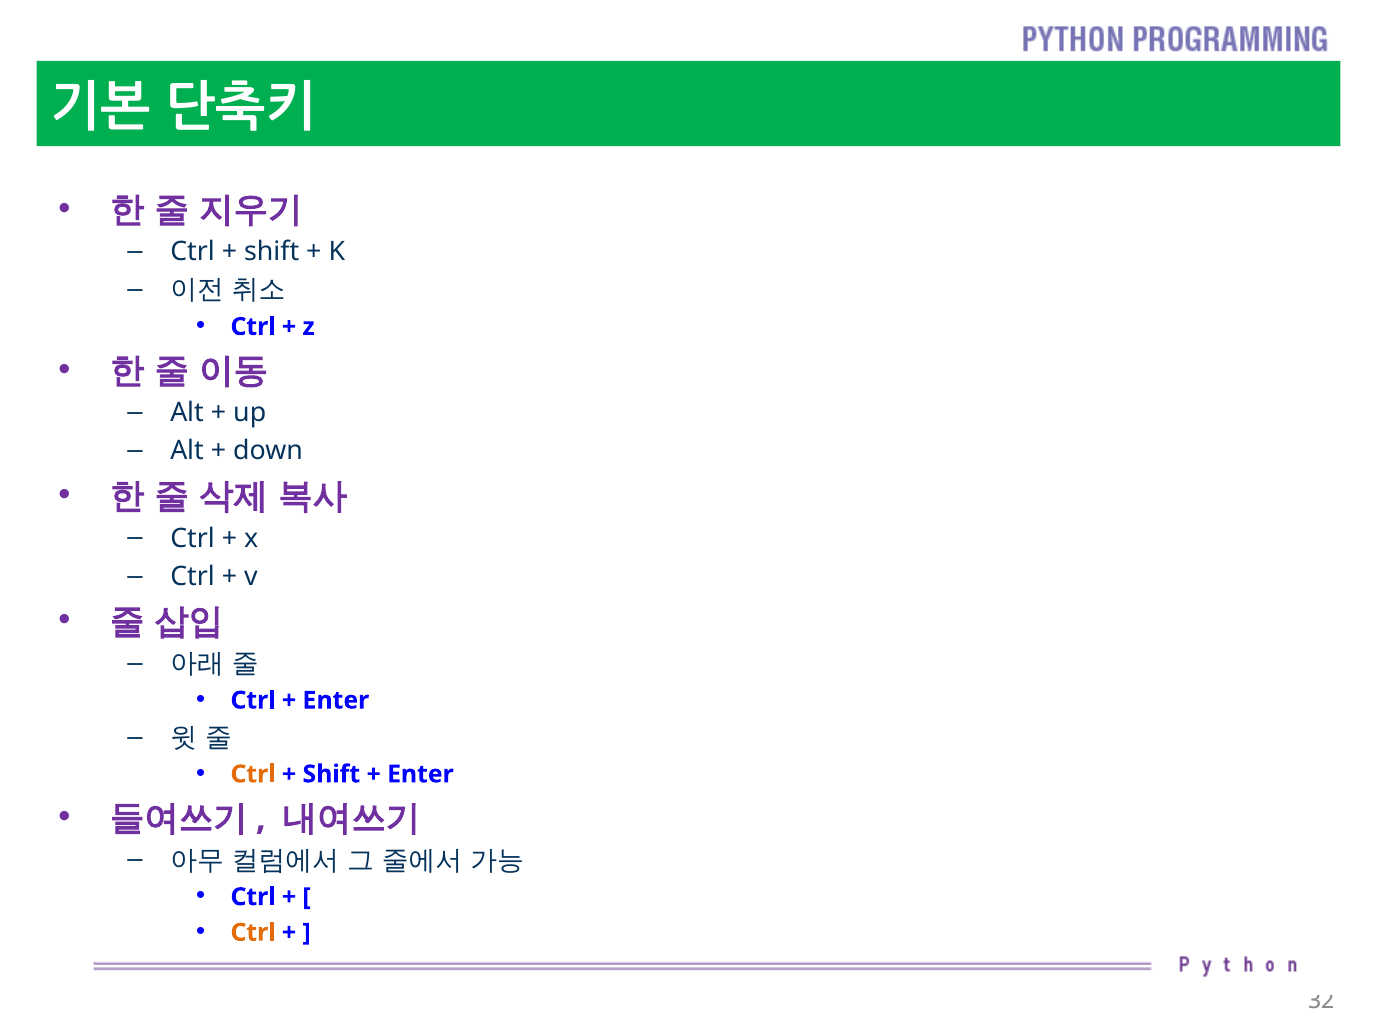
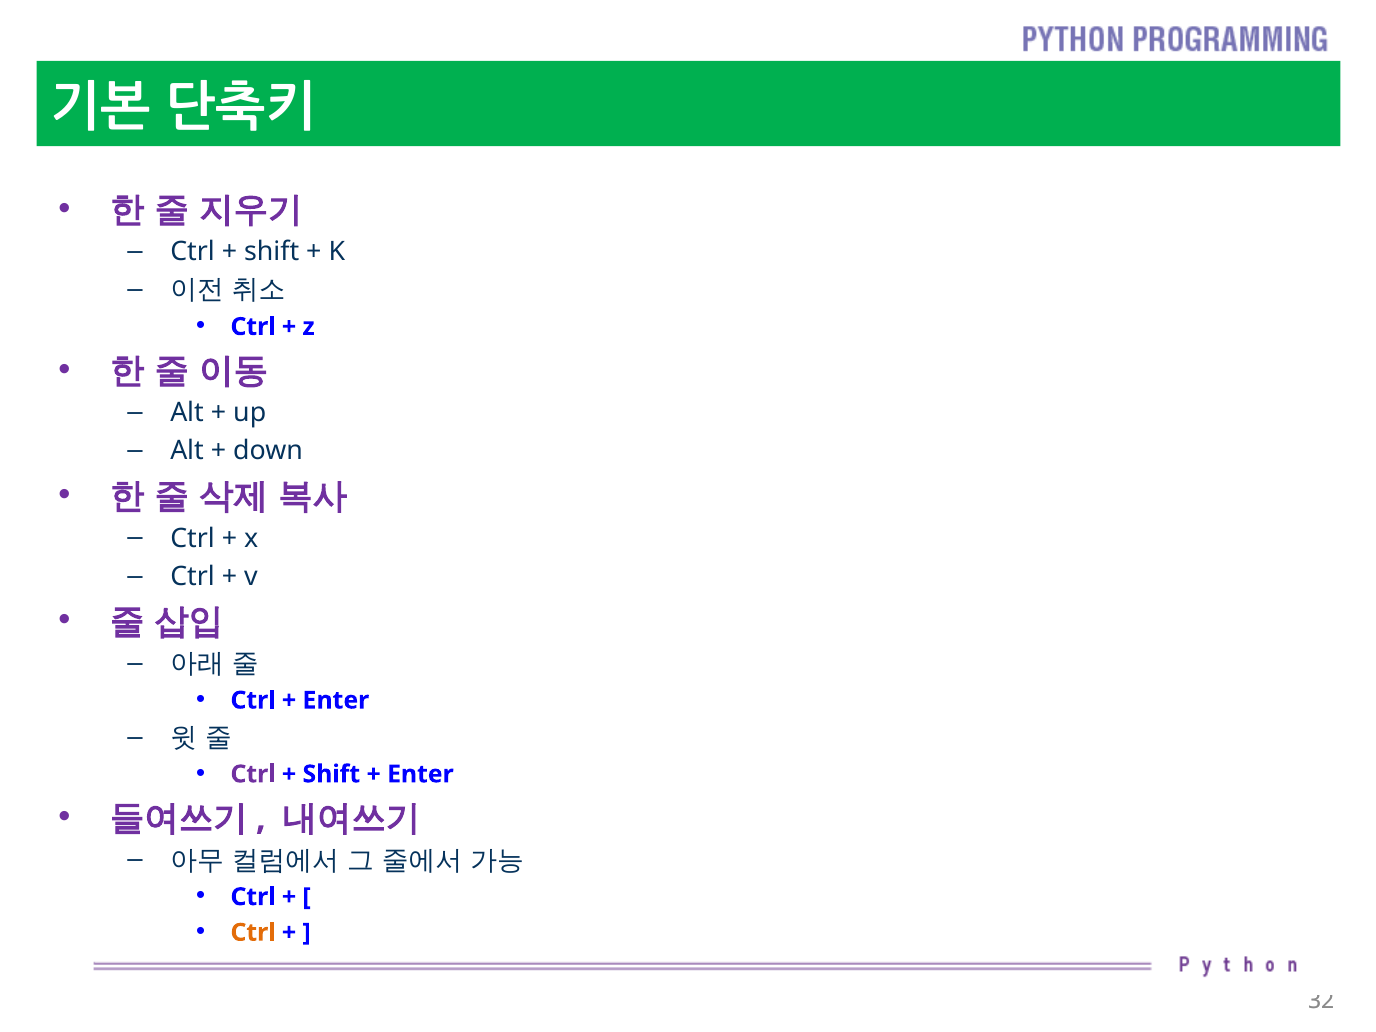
Ctrl colour: orange -> purple (253, 774)
